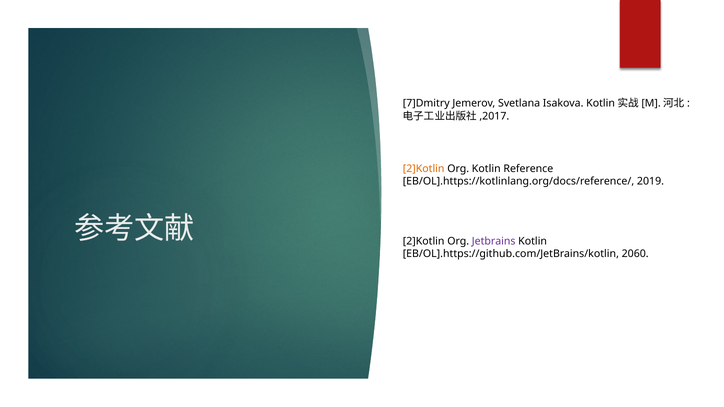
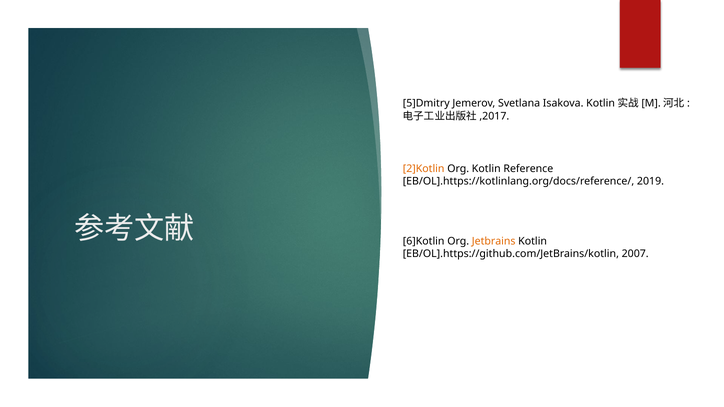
7]Dmitry: 7]Dmitry -> 5]Dmitry (426, 104)
2]Kotlin: 2]Kotlin -> 6]Kotlin (424, 241)
Jetbrains colour: purple -> orange (494, 241)
2060: 2060 -> 2007 (635, 254)
